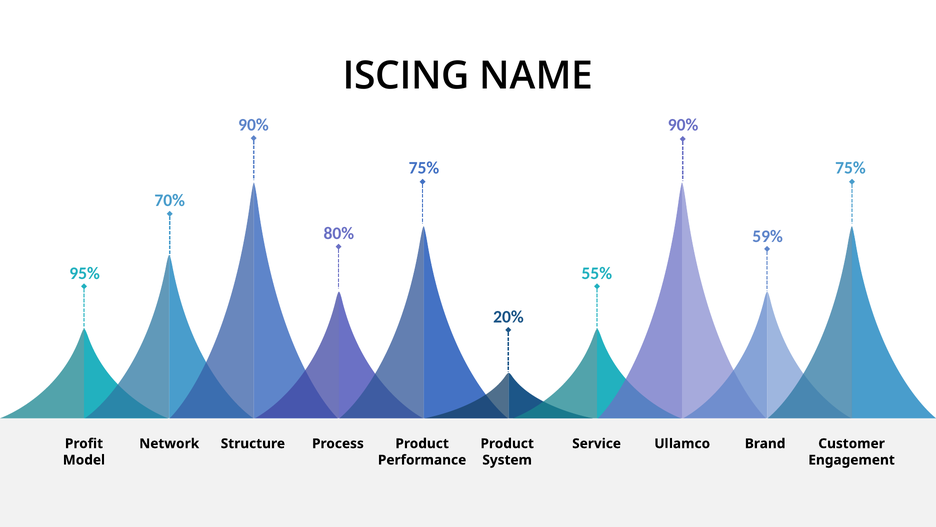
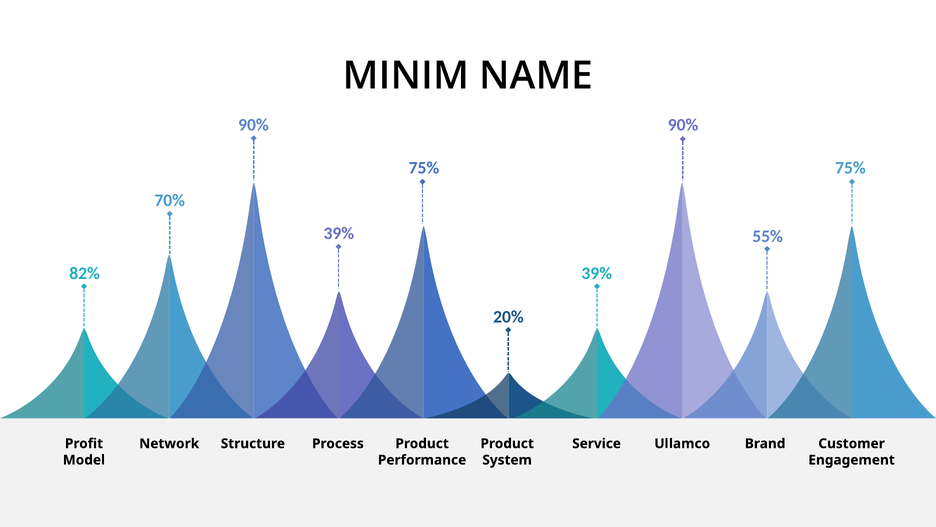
ISCING: ISCING -> MINIM (406, 76)
80%: 80% -> 39% (339, 233)
59%: 59% -> 55% (768, 236)
95%: 95% -> 82% (85, 273)
55%: 55% -> 39% (597, 273)
